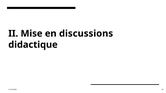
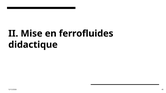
discussions: discussions -> ferrofluides (86, 34)
